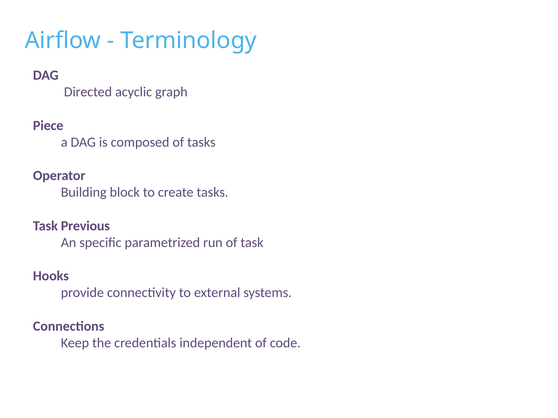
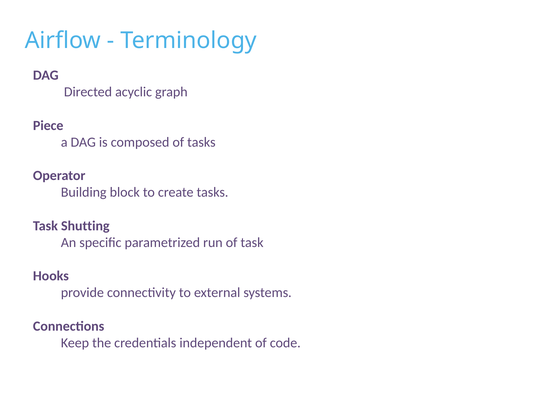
Previous: Previous -> Shutting (85, 226)
